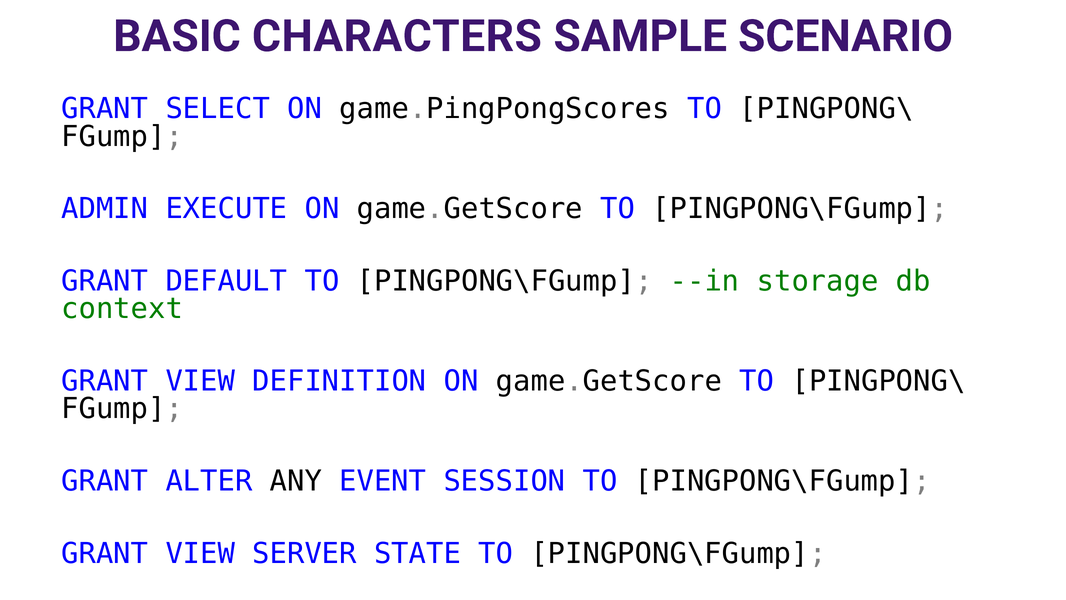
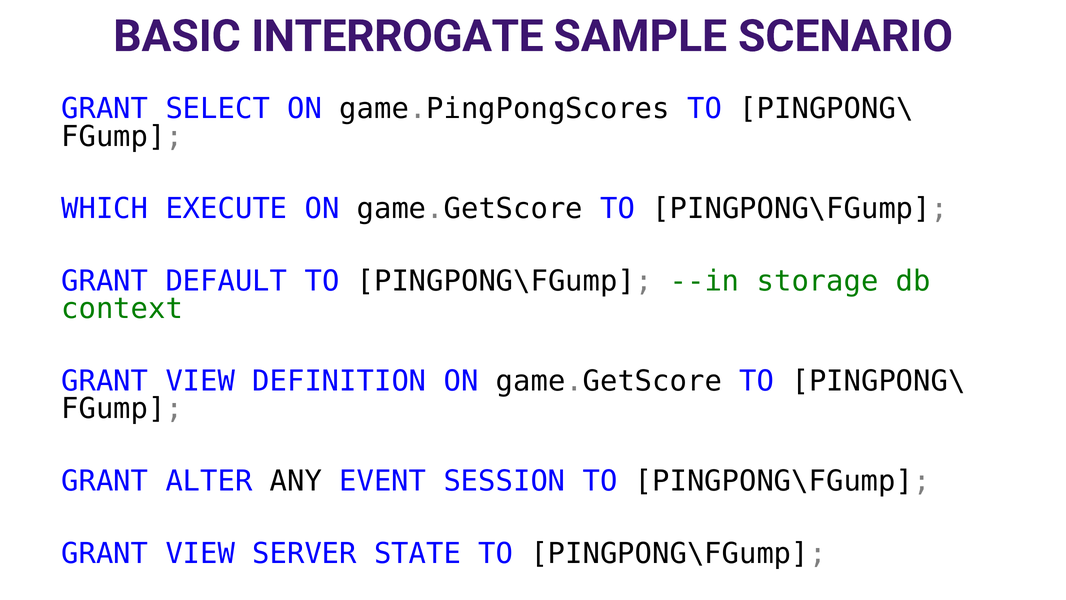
CHARACTERS: CHARACTERS -> INTERROGATE (397, 36)
ADMIN: ADMIN -> WHICH (105, 209)
